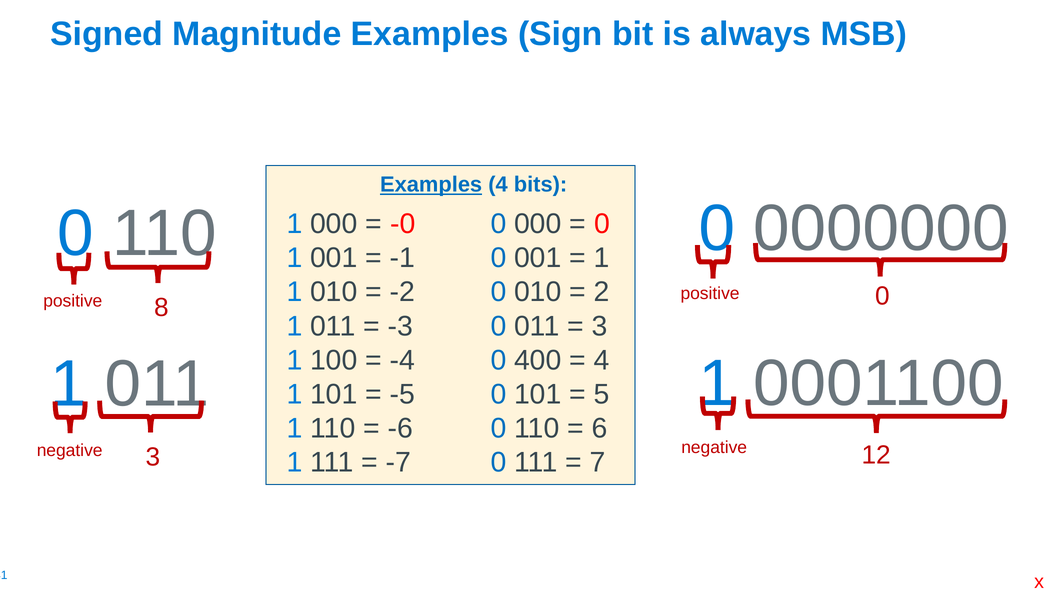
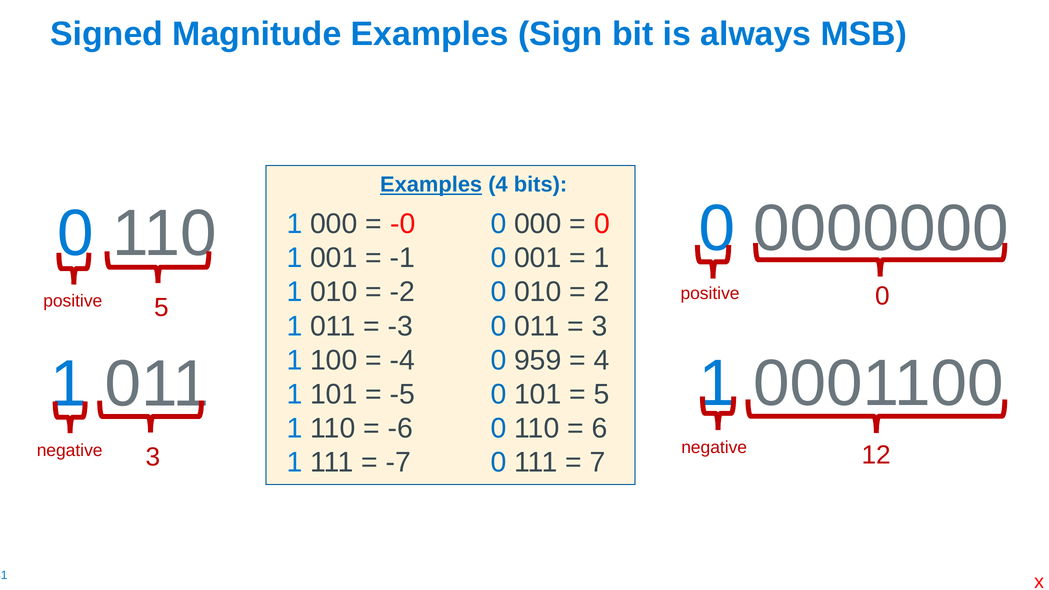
positive 8: 8 -> 5 (161, 307)
400: 400 -> 959 (538, 360)
